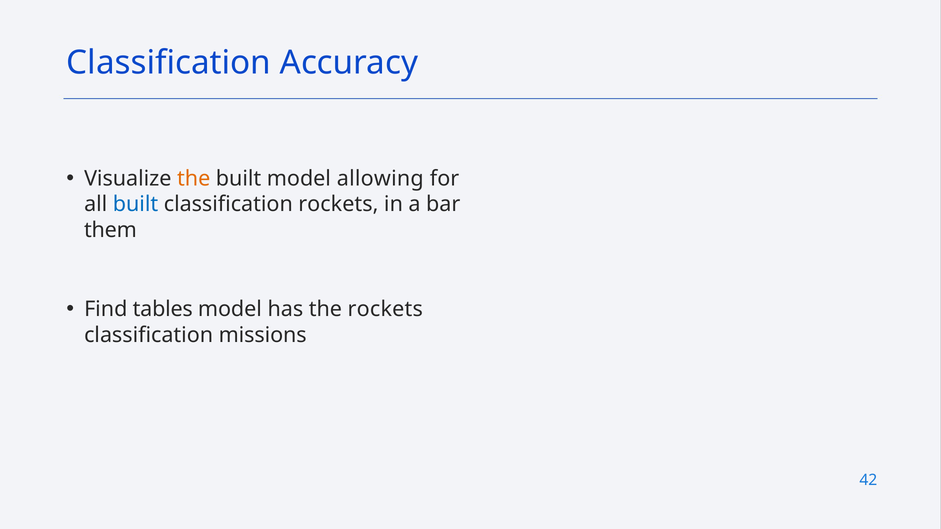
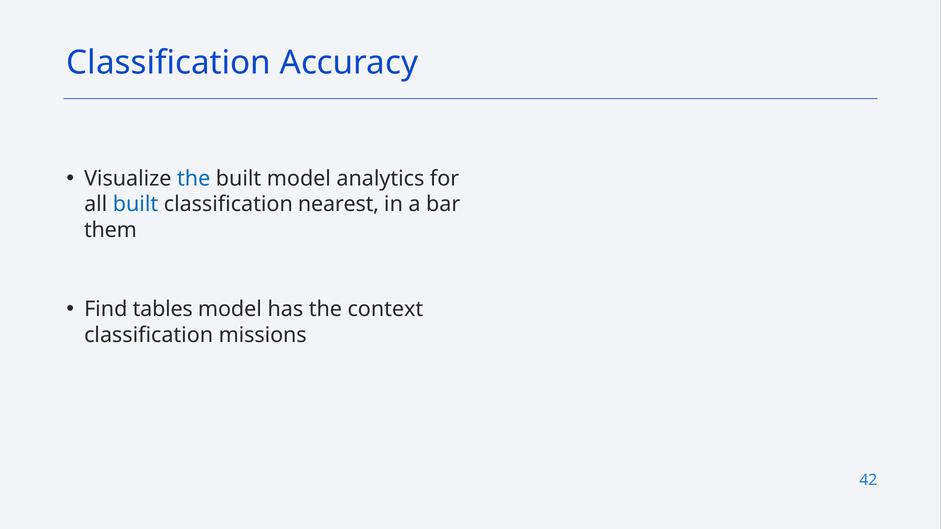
the colour: orange -> blue (194, 179)
allowing: allowing -> analytics (380, 179)
classification rockets: rockets -> nearest (339, 204)
the rockets: rockets -> context (385, 309)
